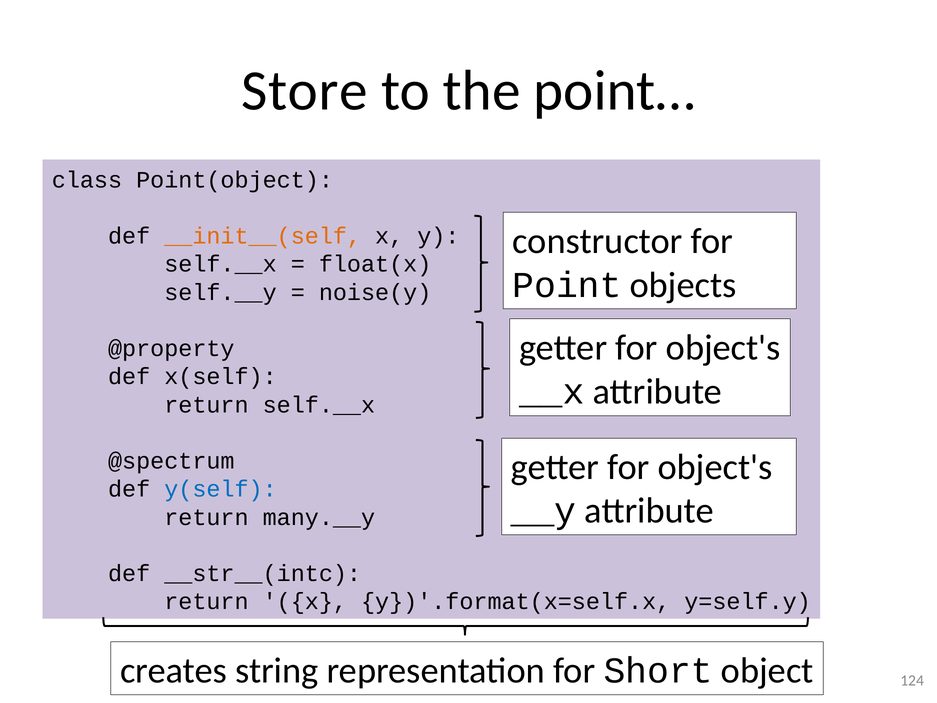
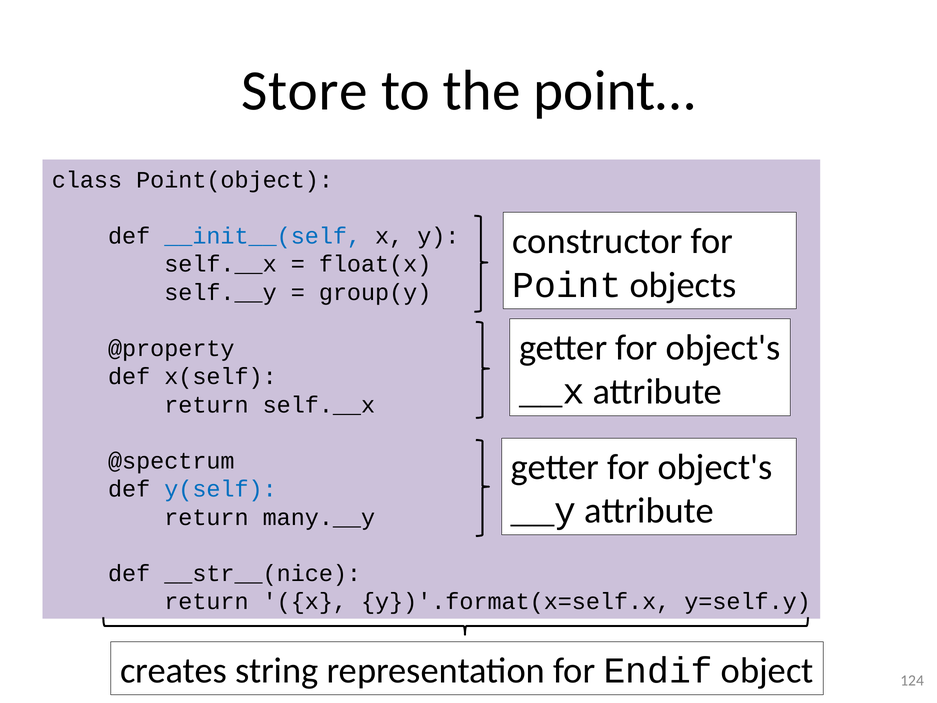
__init__(self colour: orange -> blue (263, 236)
noise(y: noise(y -> group(y (375, 292)
__str__(intc: __str__(intc -> __str__(nice (263, 573)
Short: Short -> Endif (658, 670)
